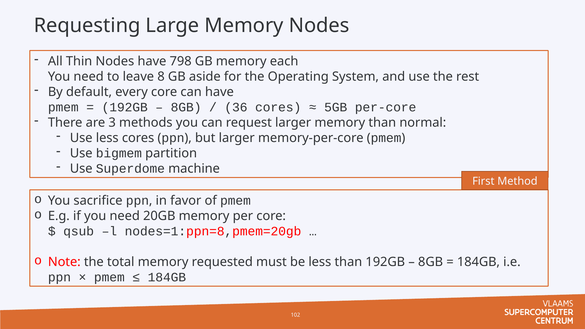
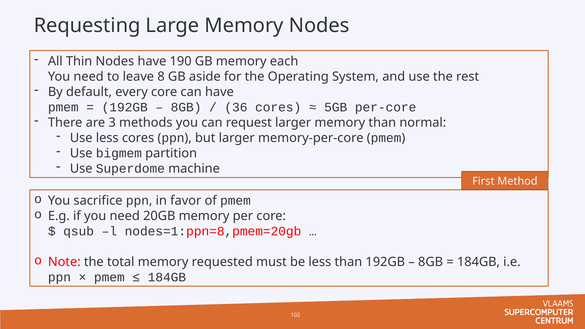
798: 798 -> 190 (181, 61)
